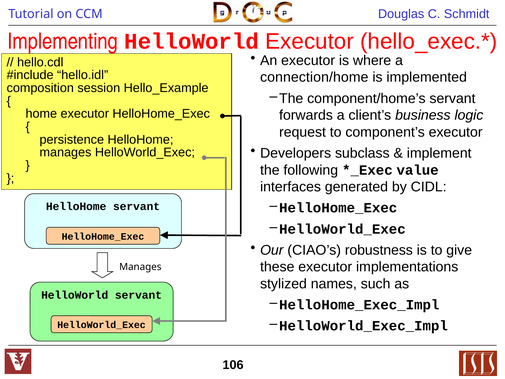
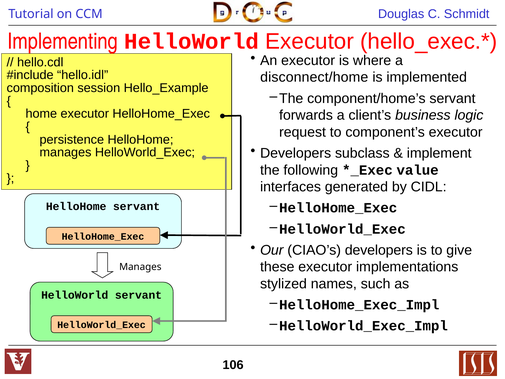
connection/home: connection/home -> disconnect/home (314, 77)
CIAO’s robustness: robustness -> developers (379, 250)
